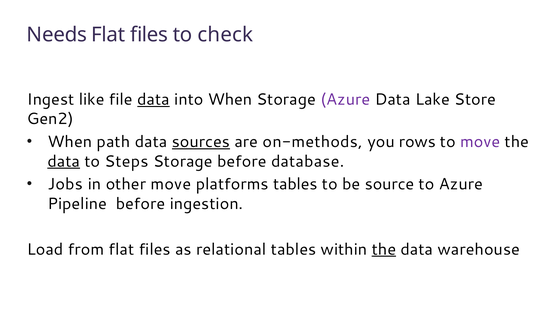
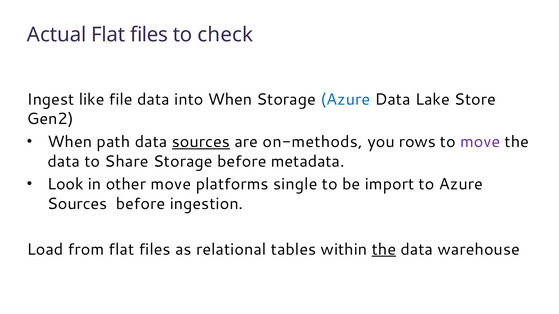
Needs: Needs -> Actual (57, 35)
data underline: present -> none (153, 100)
Azure colour: purple -> blue (345, 100)
data underline: present -> none (64, 162)
Steps: Steps -> Share (127, 162)
database: database -> metadata (308, 162)
Jobs: Jobs -> Look (65, 184)
platforms tables: tables -> single (295, 184)
source: source -> import (389, 184)
Pipeline: Pipeline -> Sources (77, 204)
